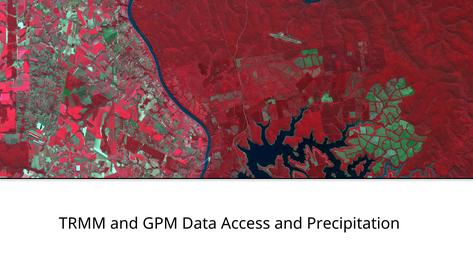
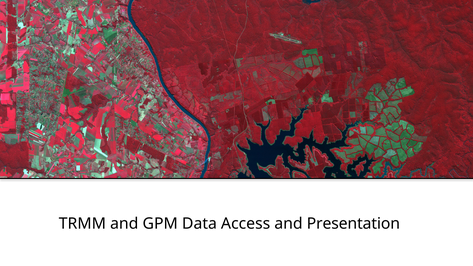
Precipitation: Precipitation -> Presentation (353, 224)
